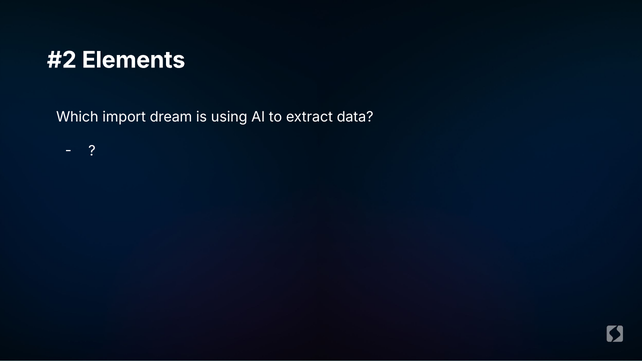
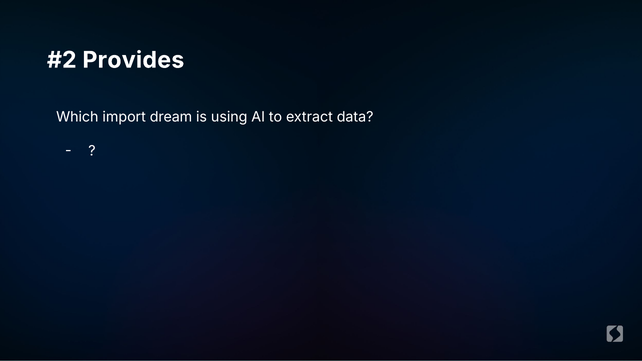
Elements: Elements -> Provides (133, 60)
